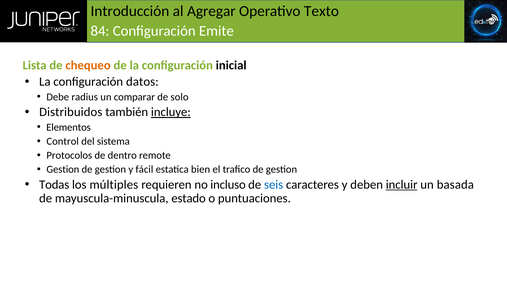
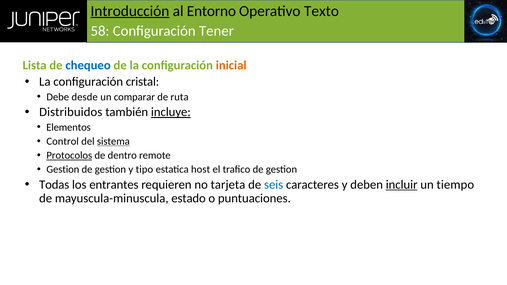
Introducción underline: none -> present (130, 11)
Agregar: Agregar -> Entorno (211, 11)
84: 84 -> 58 (100, 31)
Emite: Emite -> Tener (216, 31)
chequeo colour: orange -> blue (88, 65)
inicial colour: black -> orange (231, 65)
datos: datos -> cristal (143, 82)
radius: radius -> desde (85, 97)
solo: solo -> ruta (180, 97)
sistema underline: none -> present (113, 141)
Protocolos underline: none -> present (69, 155)
fácil: fácil -> tipo (144, 169)
bien: bien -> host (201, 169)
múltiples: múltiples -> entrantes (114, 185)
incluso: incluso -> tarjeta (228, 185)
basada: basada -> tiempo (455, 185)
